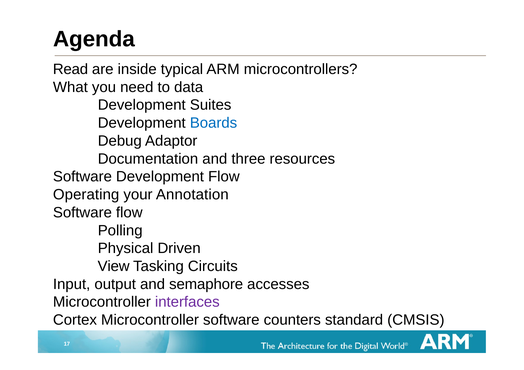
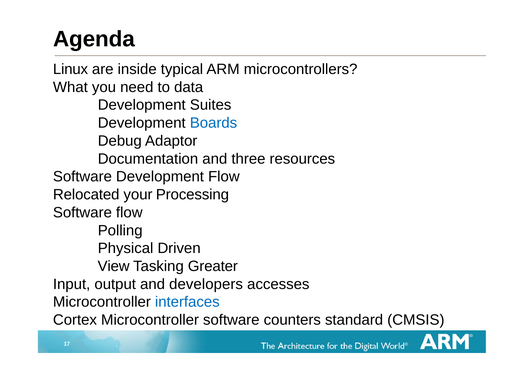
Read: Read -> Linux (70, 69)
Operating: Operating -> Relocated (86, 195)
Annotation: Annotation -> Processing (192, 195)
Circuits: Circuits -> Greater (213, 266)
semaphore: semaphore -> developers (206, 284)
interfaces colour: purple -> blue (187, 302)
